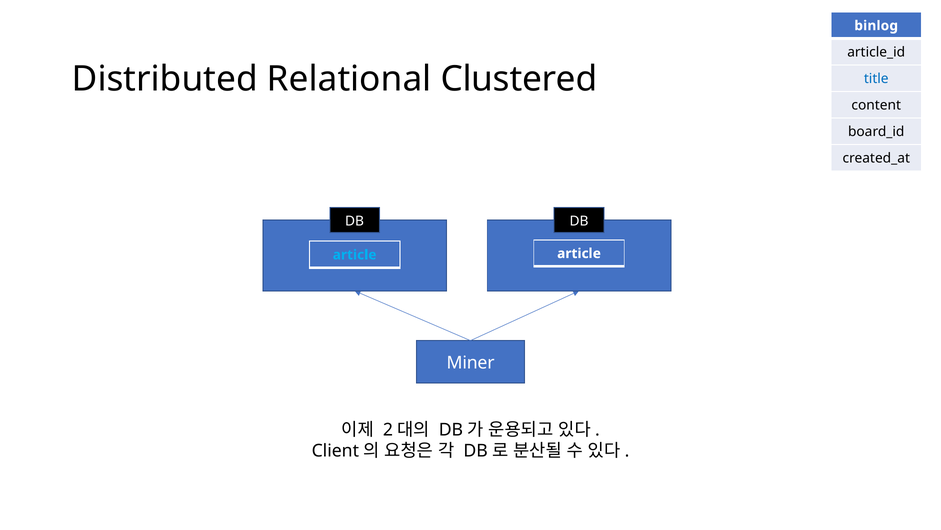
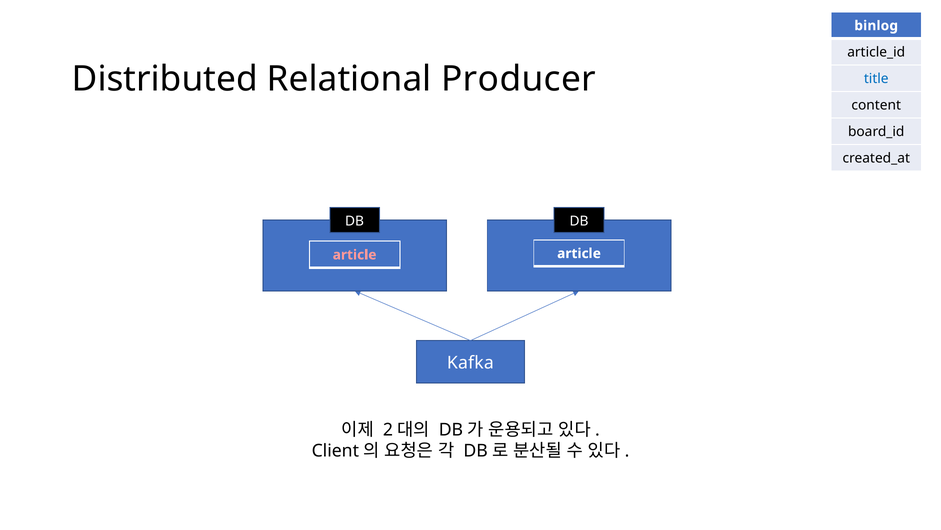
Clustered: Clustered -> Producer (519, 79)
article colour: light blue -> pink (355, 255)
Miner: Miner -> Kafka (470, 363)
